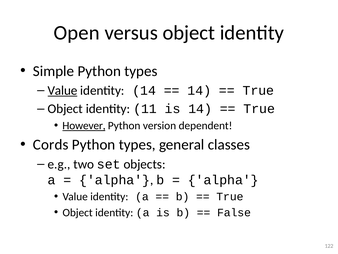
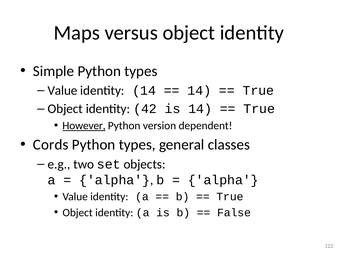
Open: Open -> Maps (77, 33)
Value underline: present -> none (63, 90)
11: 11 -> 42 (145, 109)
